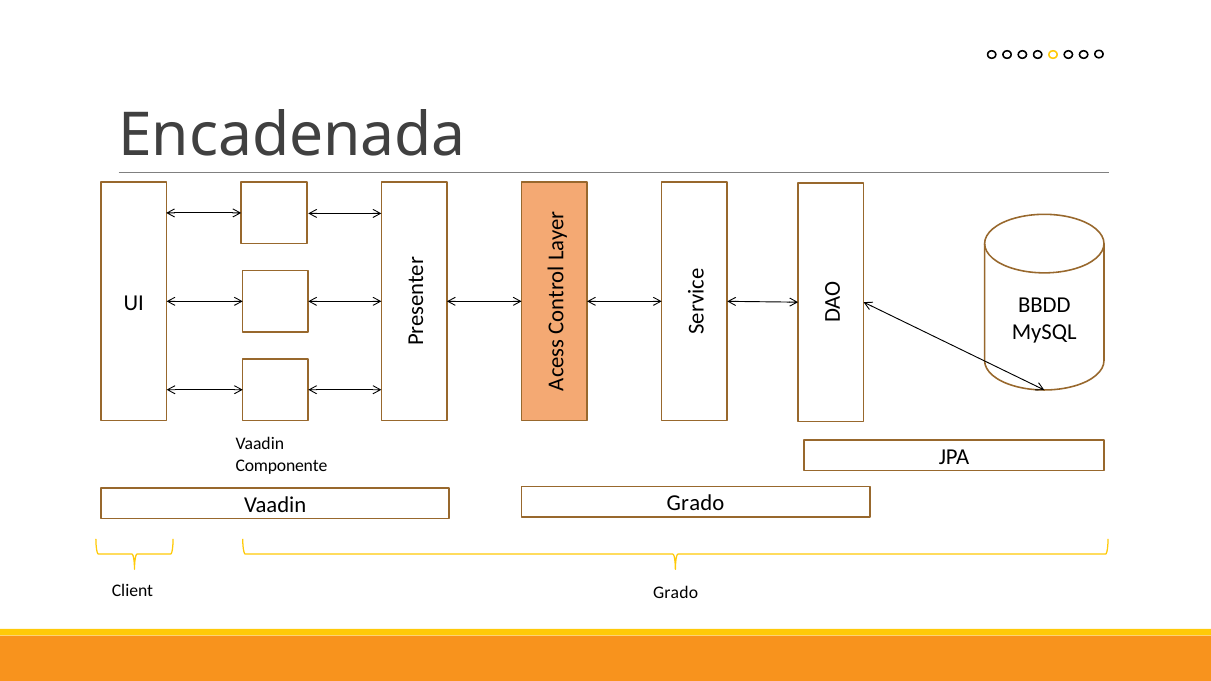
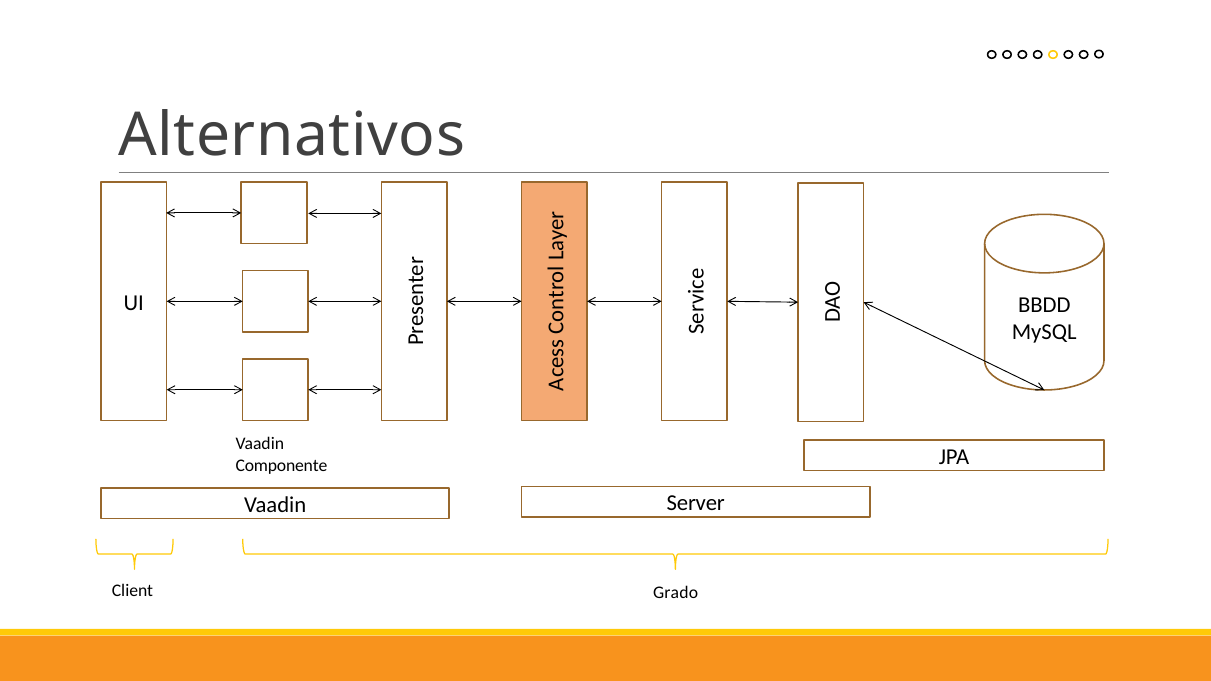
Encadenada: Encadenada -> Alternativos (292, 136)
Grado: Grado -> Server (696, 503)
